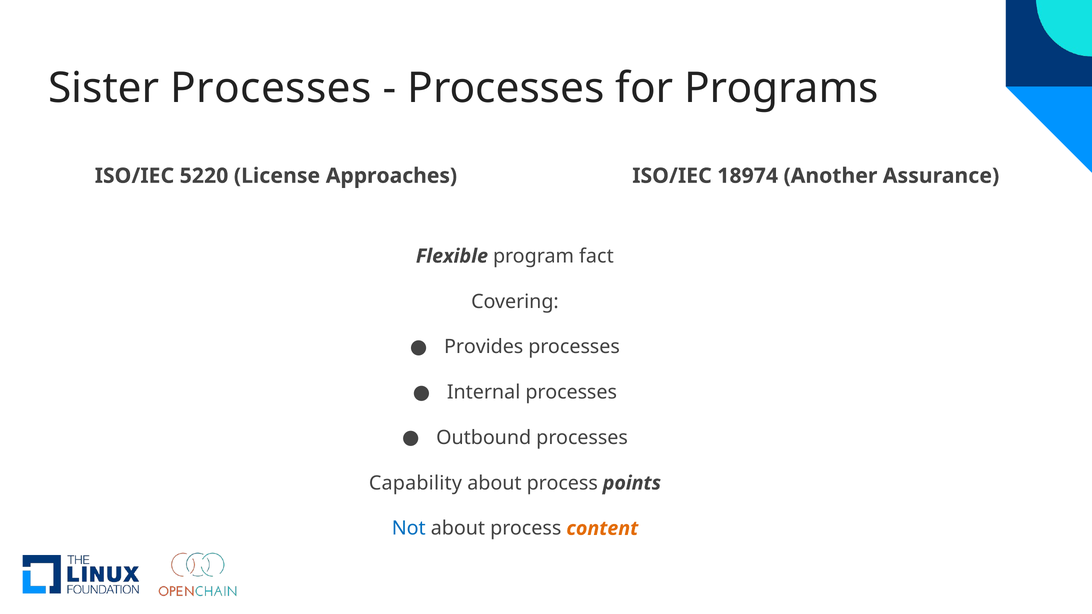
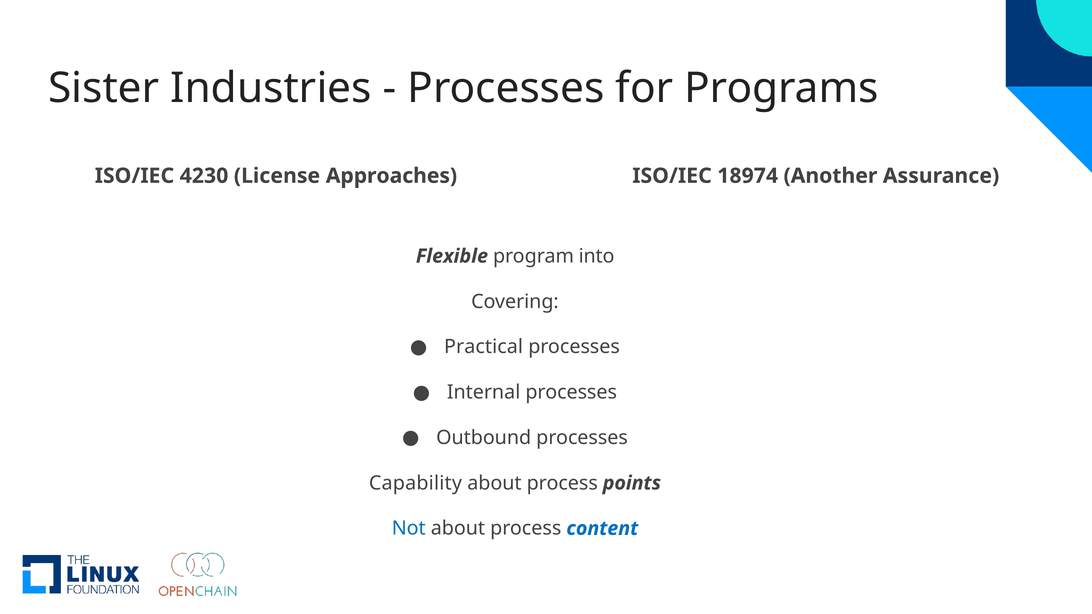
Sister Processes: Processes -> Industries (271, 88)
5220: 5220 -> 4230 (204, 176)
fact: fact -> into (597, 256)
Provides: Provides -> Practical (484, 347)
content colour: orange -> blue (602, 529)
